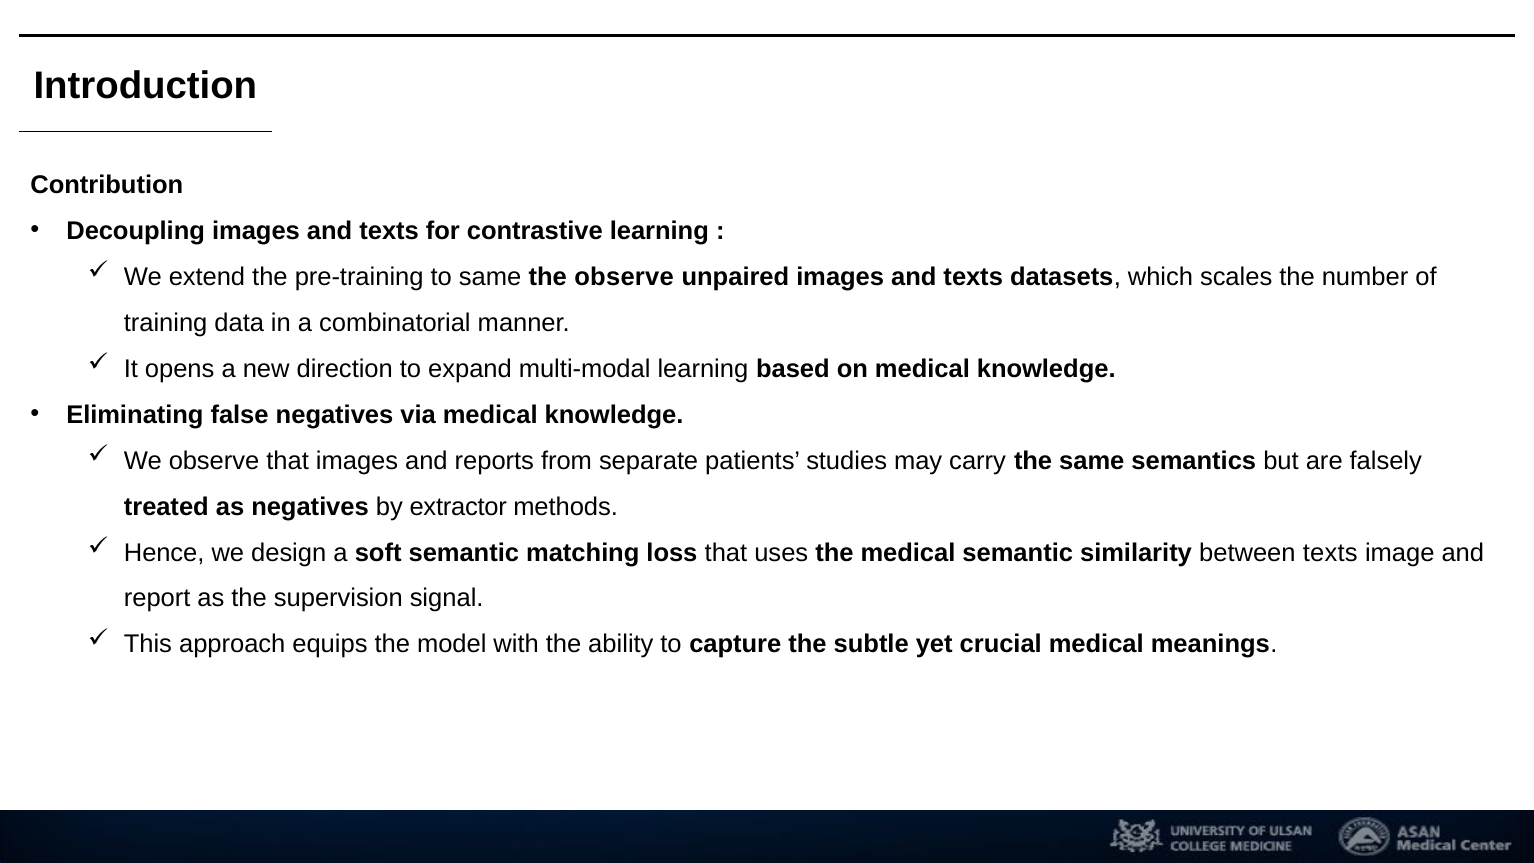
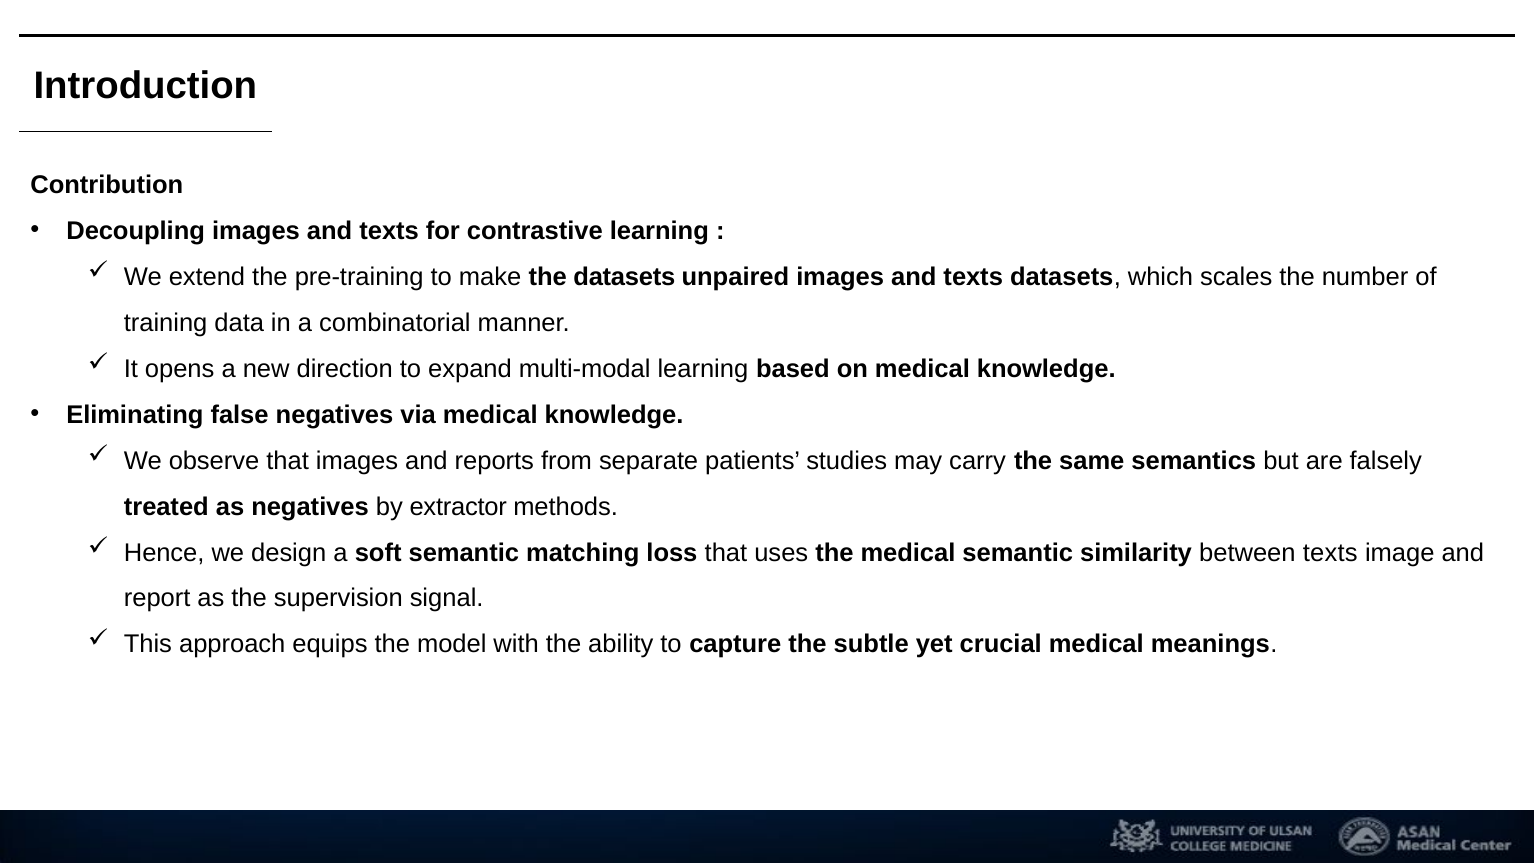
to same: same -> make (490, 277)
the observe: observe -> datasets (624, 277)
